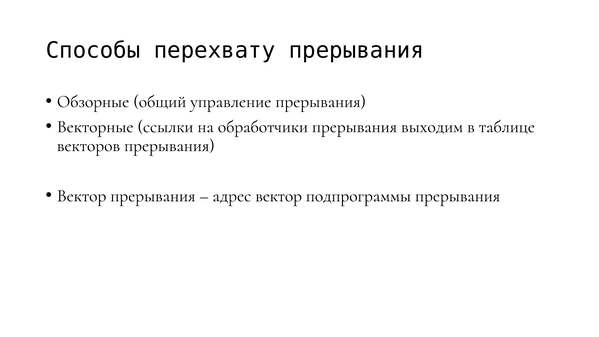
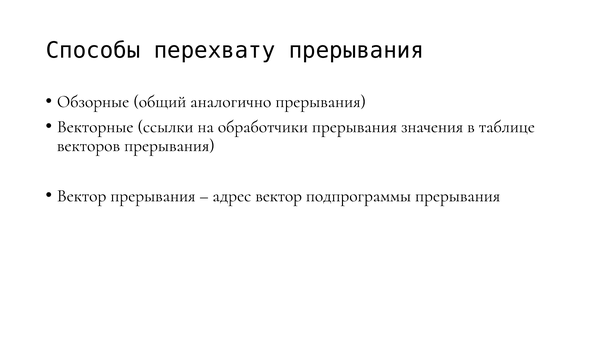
управление: управление -> аналогично (231, 101)
выходим: выходим -> значения (432, 126)
